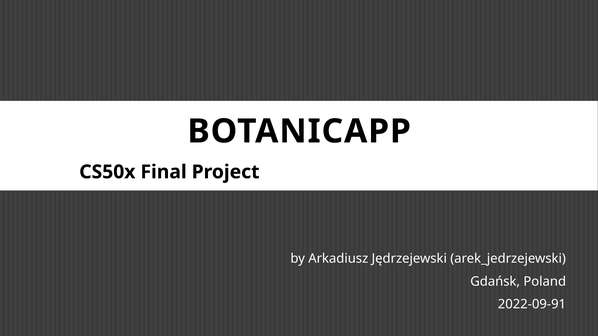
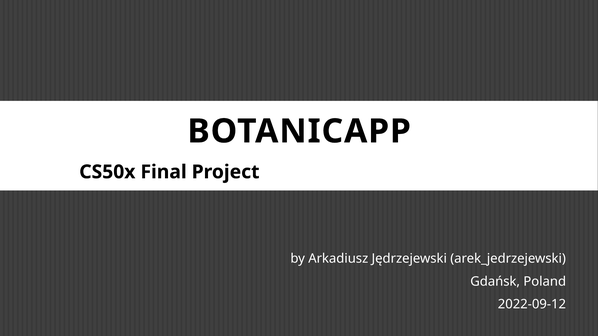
2022-09-91: 2022-09-91 -> 2022-09-12 (532, 305)
